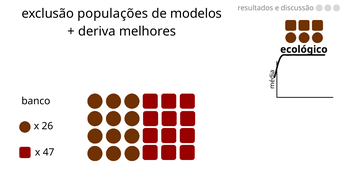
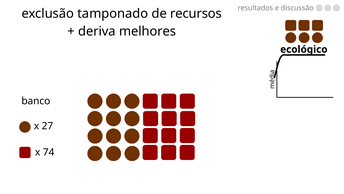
populações: populações -> tamponado (113, 14)
modelos: modelos -> recursos (196, 14)
26: 26 -> 27 (47, 126)
47: 47 -> 74 (49, 152)
